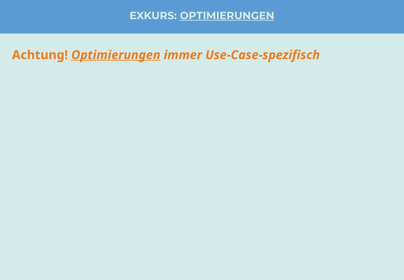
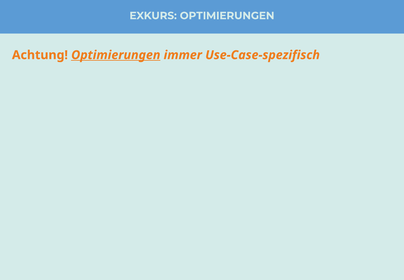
OPTIMIERUNGEN underline: present -> none (227, 16)
